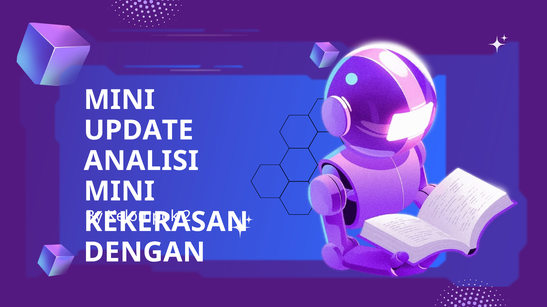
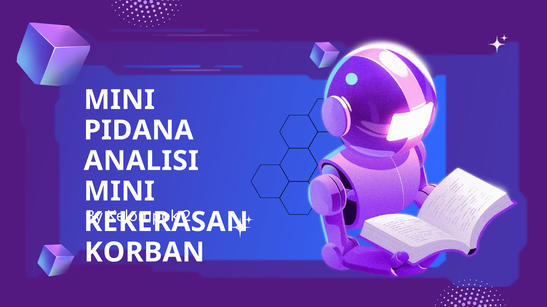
UPDATE: UPDATE -> PIDANA (139, 131)
DENGAN: DENGAN -> KORBAN (144, 253)
